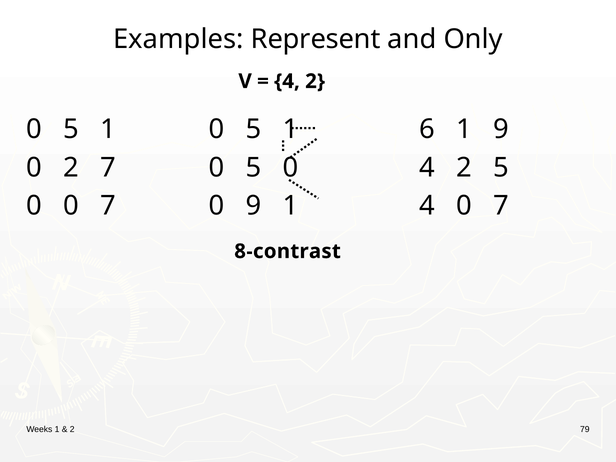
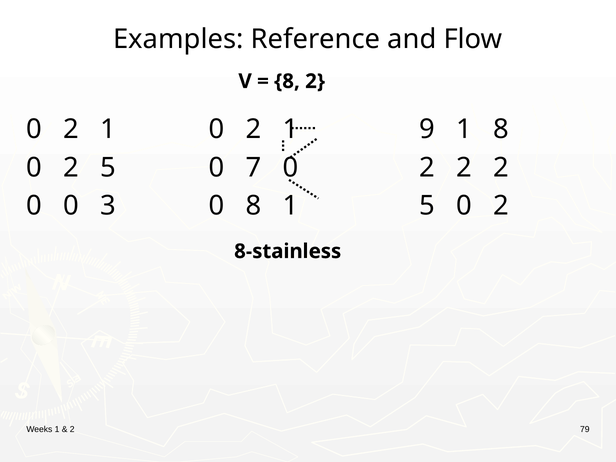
Represent: Represent -> Reference (316, 39)
Only: Only -> Flow (473, 39)
4: 4 -> 8 (287, 81)
5: 5 -> 2 (71, 129)
1 0 5: 5 -> 2 (254, 129)
6: 6 -> 9 (427, 129)
1 9: 9 -> 8 (501, 129)
2 7: 7 -> 5 (108, 168)
5: 5 -> 7 (254, 168)
4: 4 -> 2 (427, 168)
5: 5 -> 2 (501, 168)
0 0 7: 7 -> 3 (108, 206)
0 9: 9 -> 8 (254, 206)
1 4: 4 -> 5 (427, 206)
7: 7 -> 2 (501, 206)
8-contrast: 8-contrast -> 8-stainless (288, 251)
